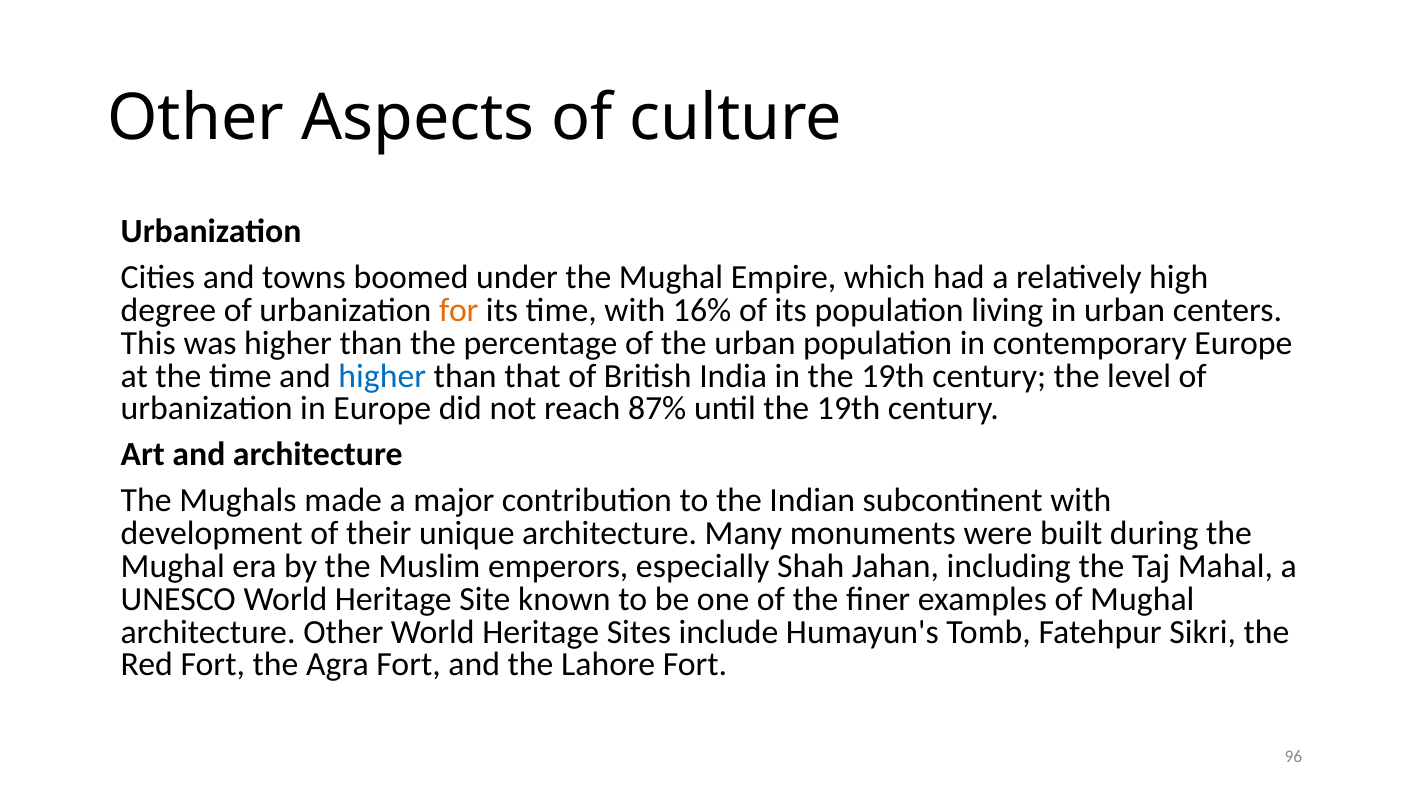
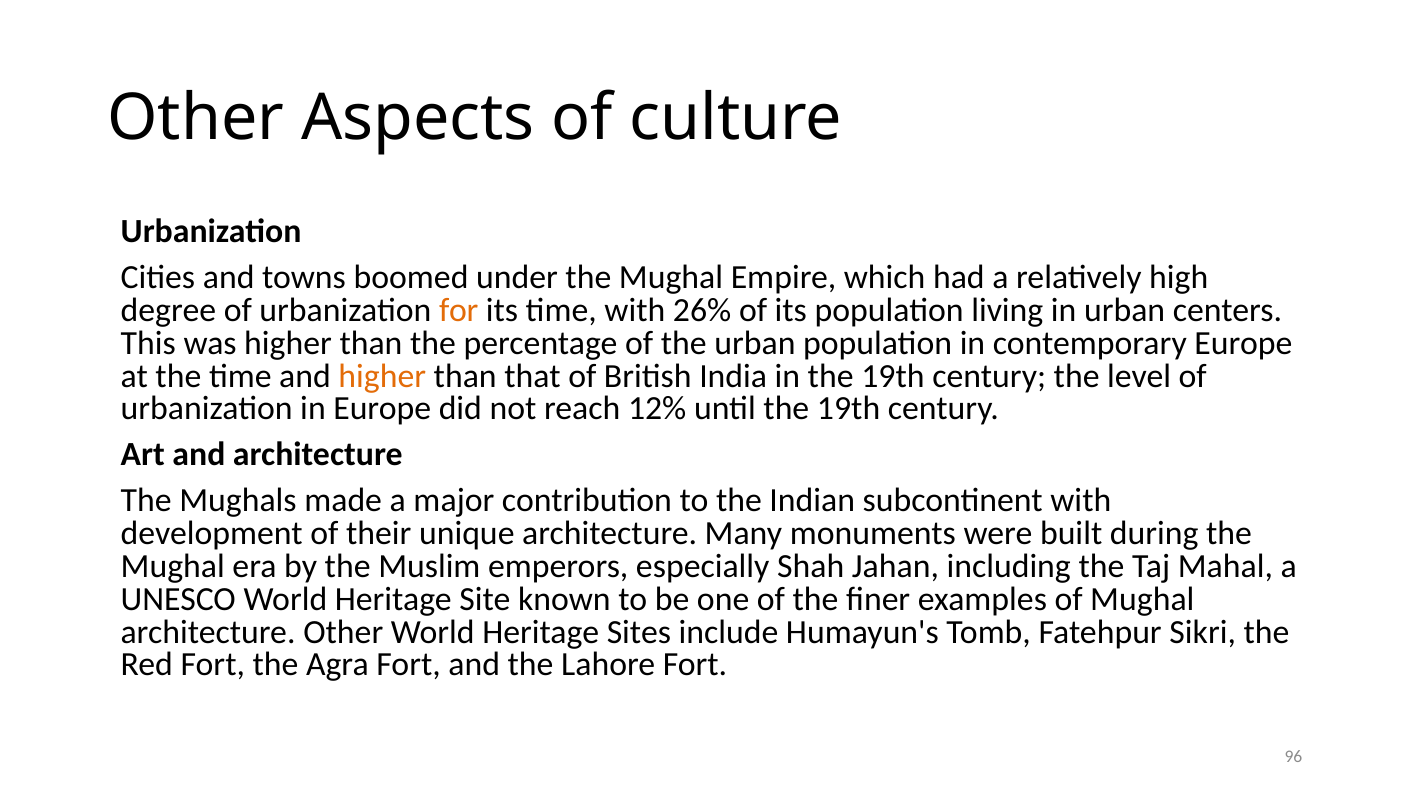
16%: 16% -> 26% (702, 310)
higher colour: blue -> orange (382, 376)
87%: 87% -> 12% (657, 409)
